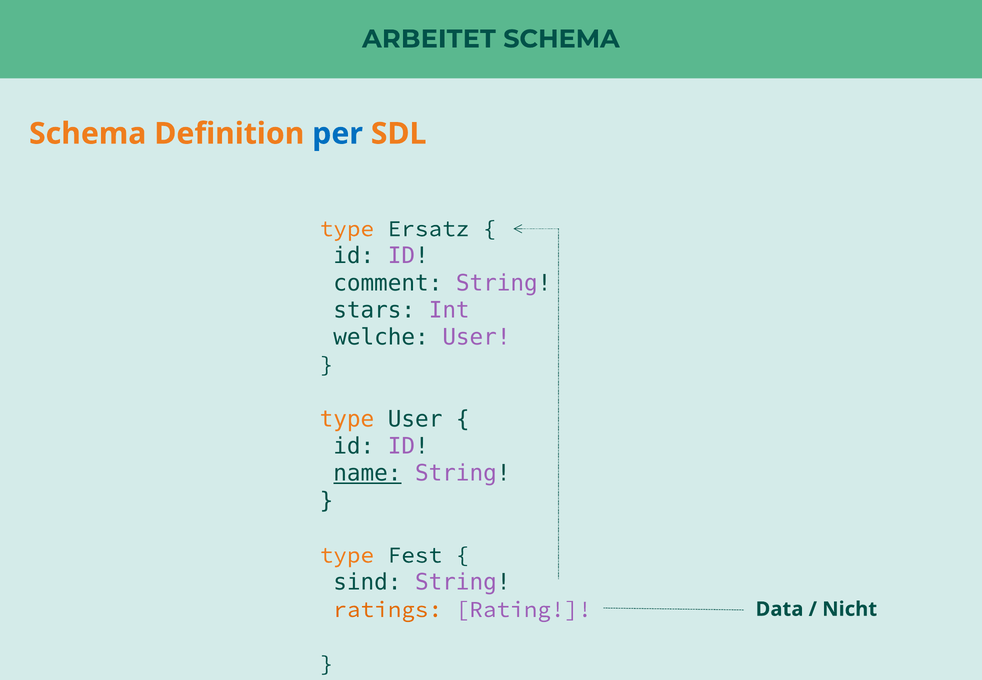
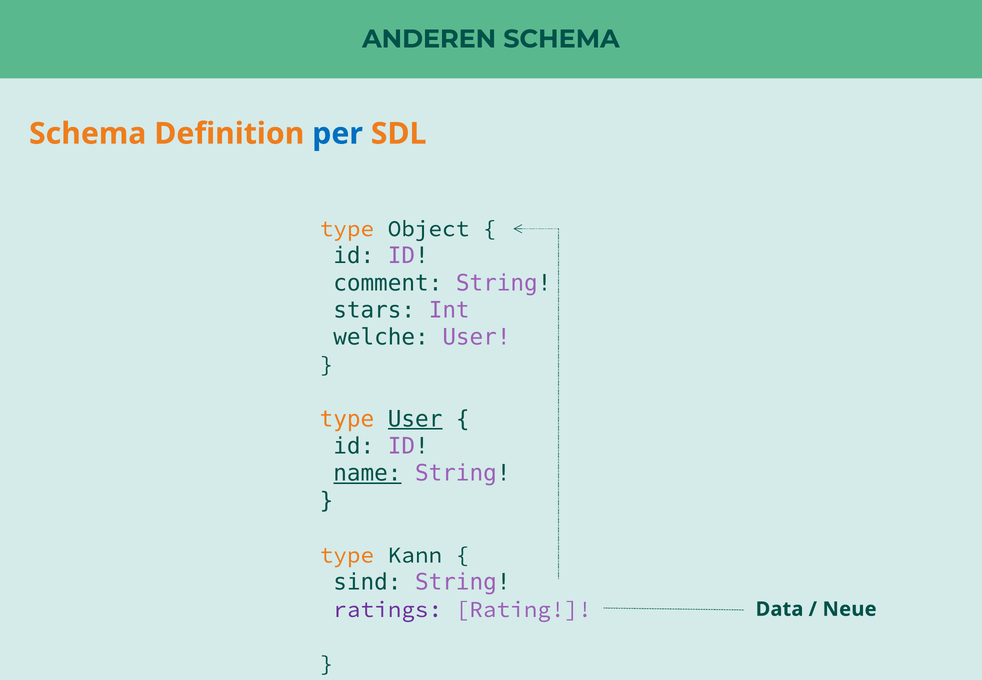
ARBEITET: ARBEITET -> ANDEREN (429, 39)
Ersatz: Ersatz -> Object (428, 229)
User underline: none -> present (415, 419)
Fest: Fest -> Kann (415, 555)
ratings colour: orange -> purple (388, 609)
Nicht: Nicht -> Neue (850, 609)
